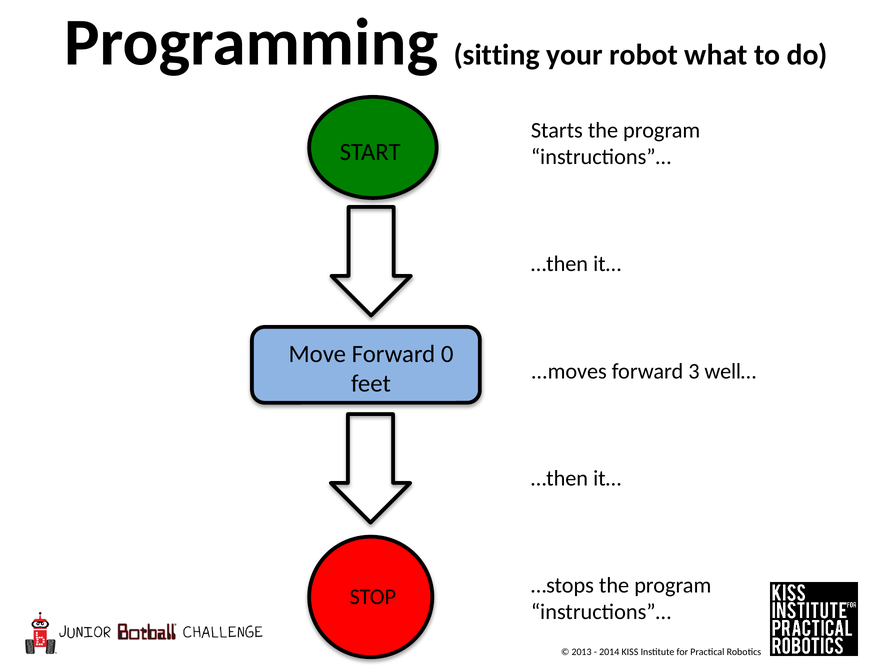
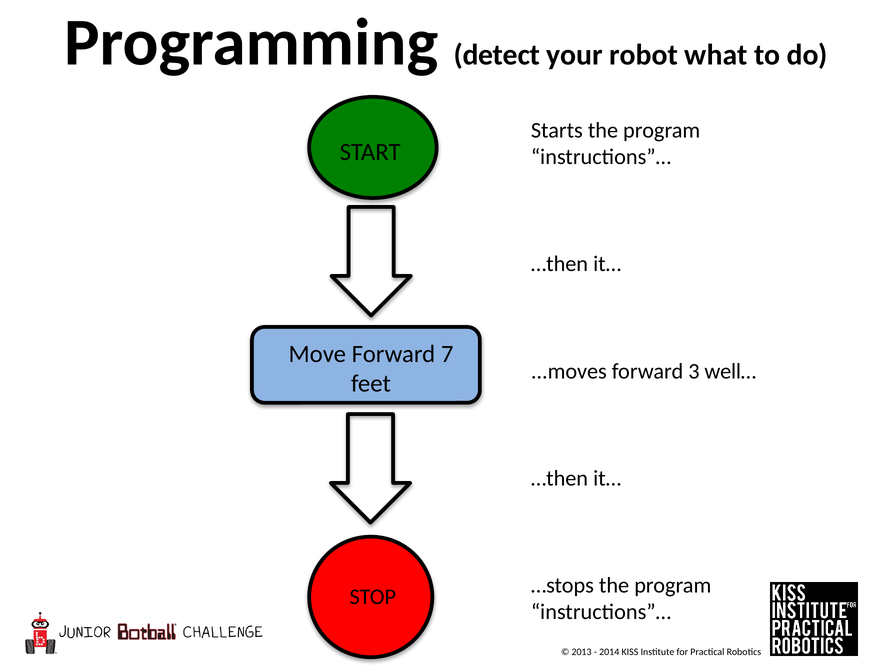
sitting: sitting -> detect (497, 55)
0: 0 -> 7 (447, 354)
